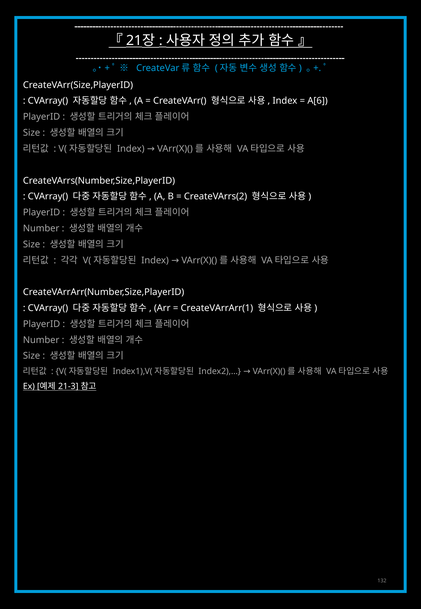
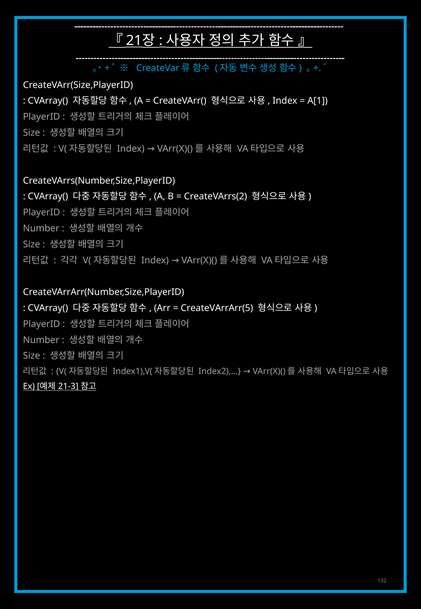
A[6: A[6 -> A[1 (318, 101)
CreateVArrArr(1: CreateVArrArr(1 -> CreateVArrArr(5 (217, 308)
